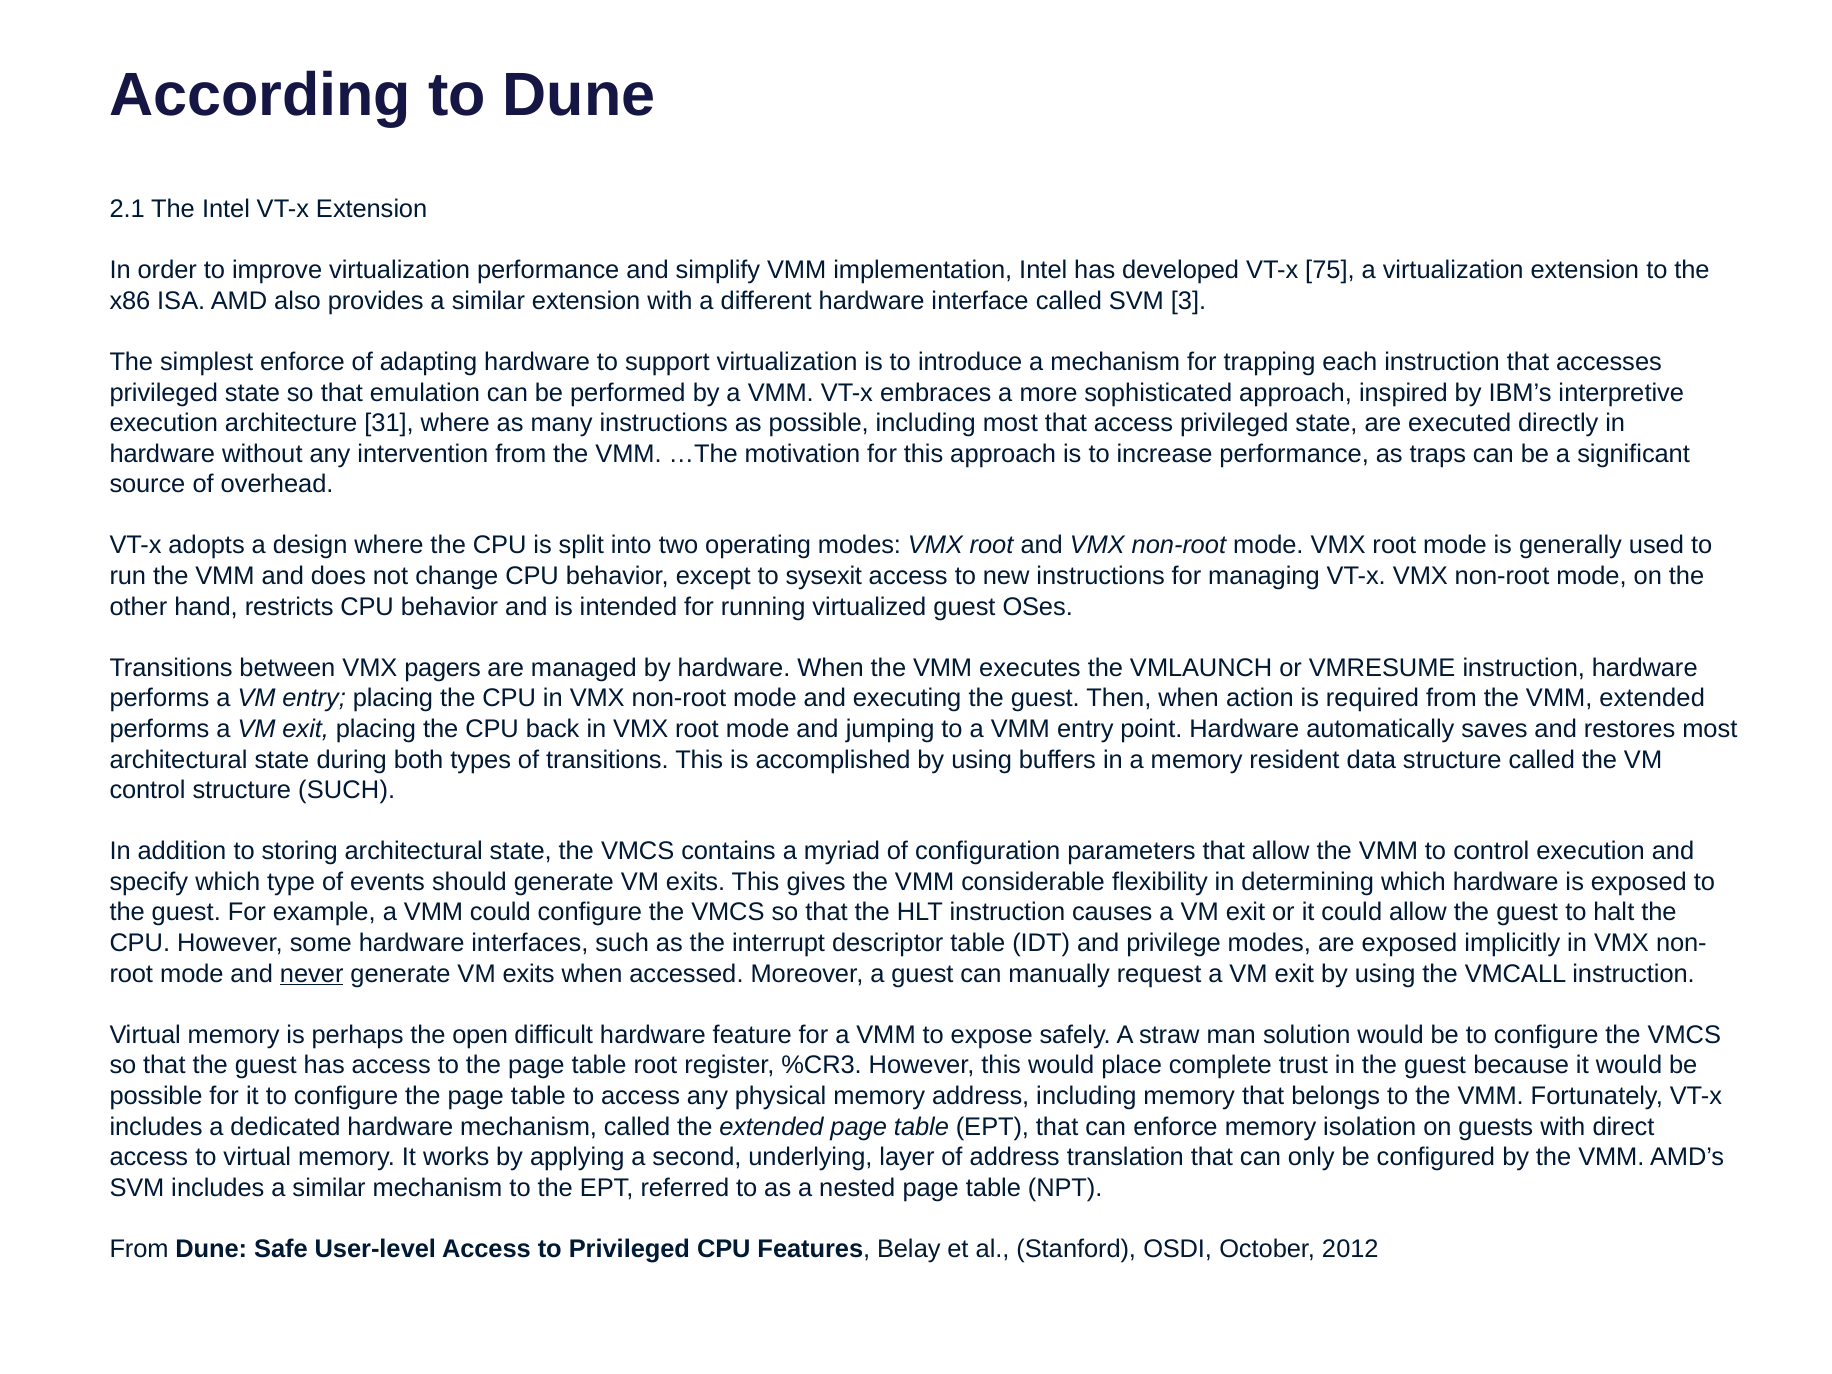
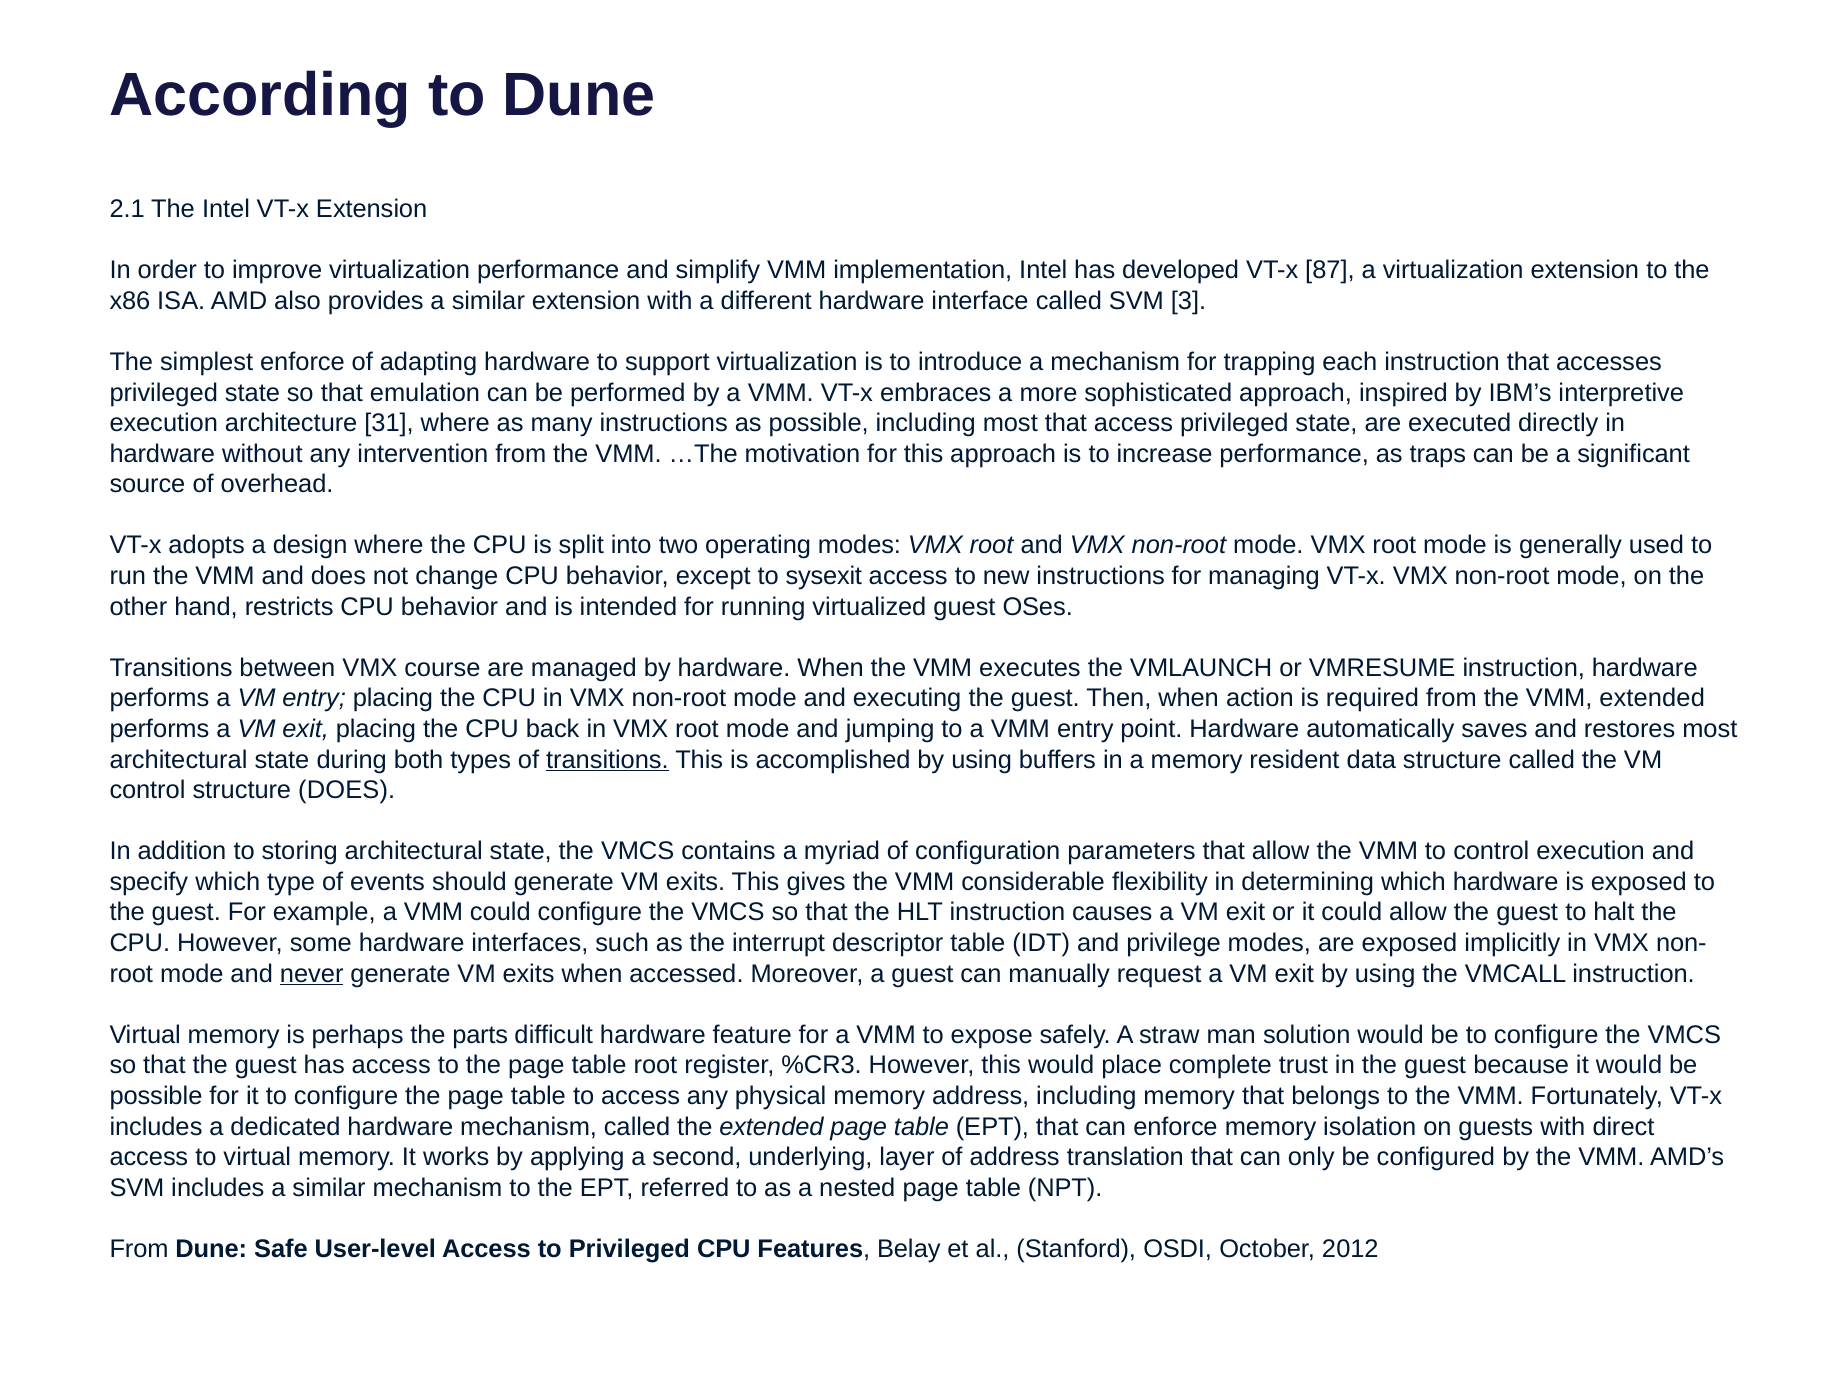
75: 75 -> 87 (1330, 270)
pagers: pagers -> course (442, 668)
transitions underline: none -> present (607, 760)
structure SUCH: SUCH -> DOES (347, 790)
open: open -> parts (480, 1035)
